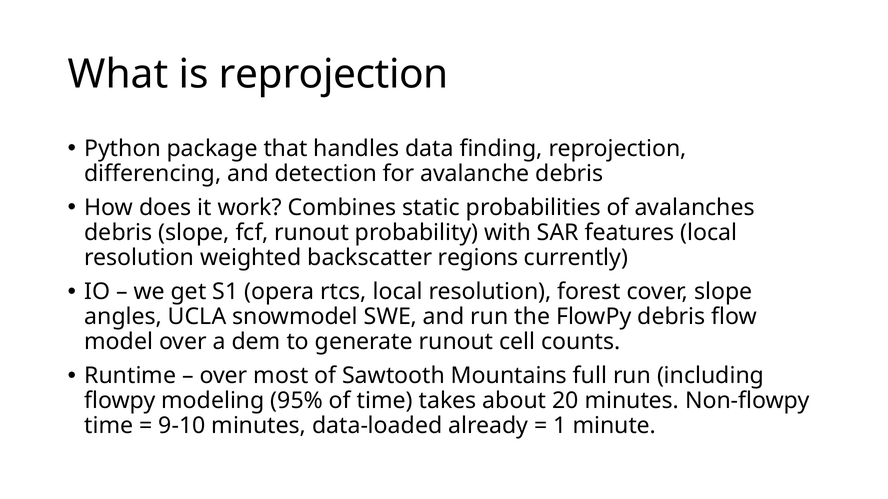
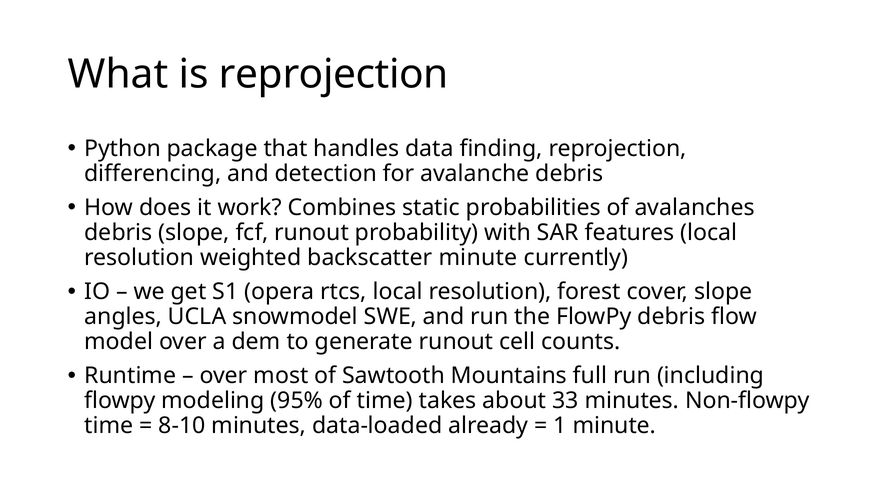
backscatter regions: regions -> minute (478, 258)
20: 20 -> 33 (565, 401)
9-10: 9-10 -> 8-10 (182, 426)
